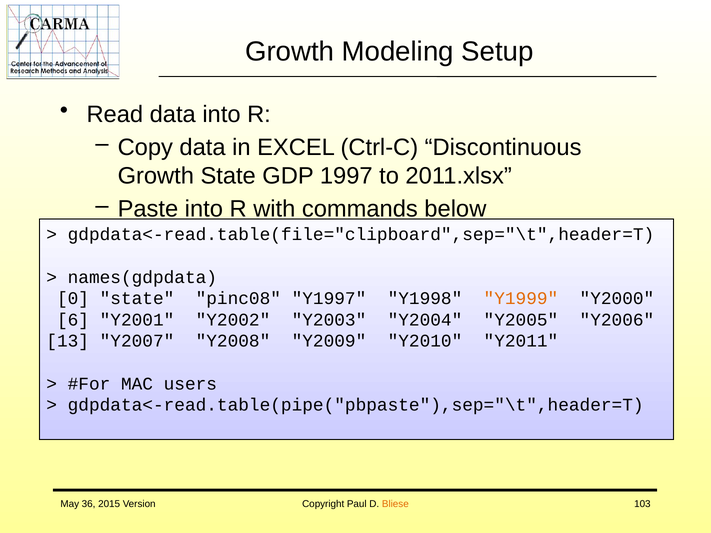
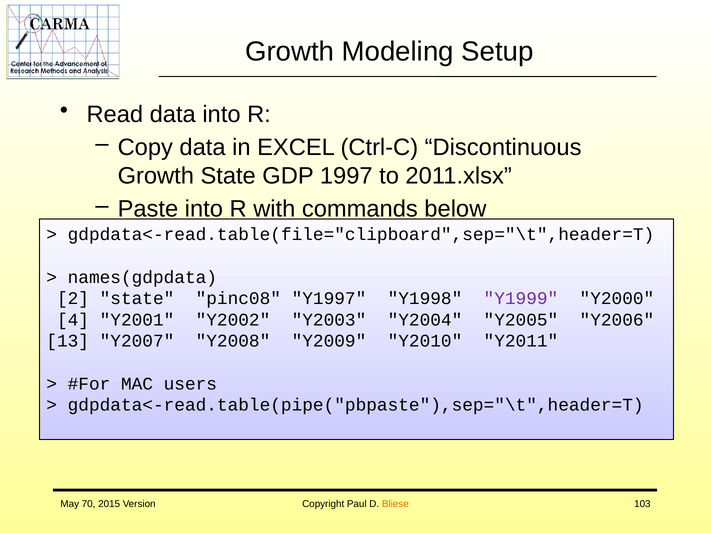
0: 0 -> 2 (73, 299)
Y1999 colour: orange -> purple (521, 299)
6: 6 -> 4 (73, 320)
36: 36 -> 70 (89, 504)
